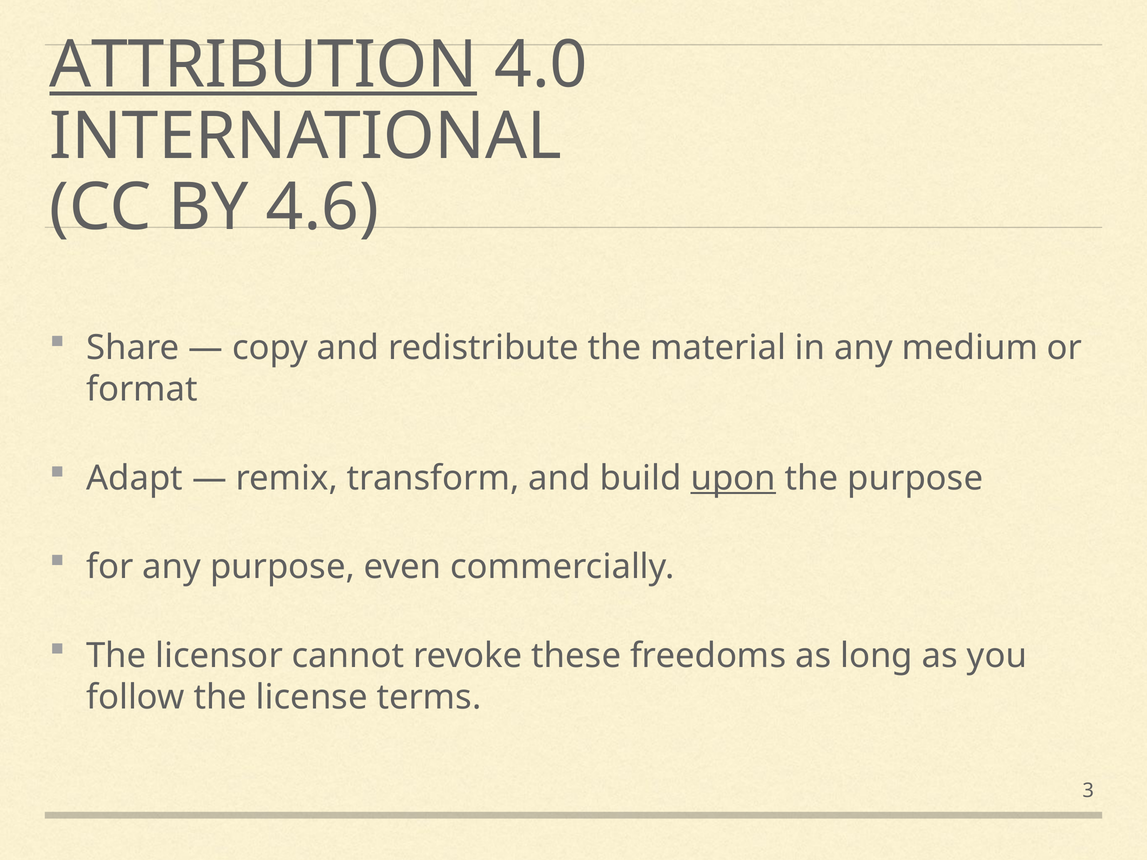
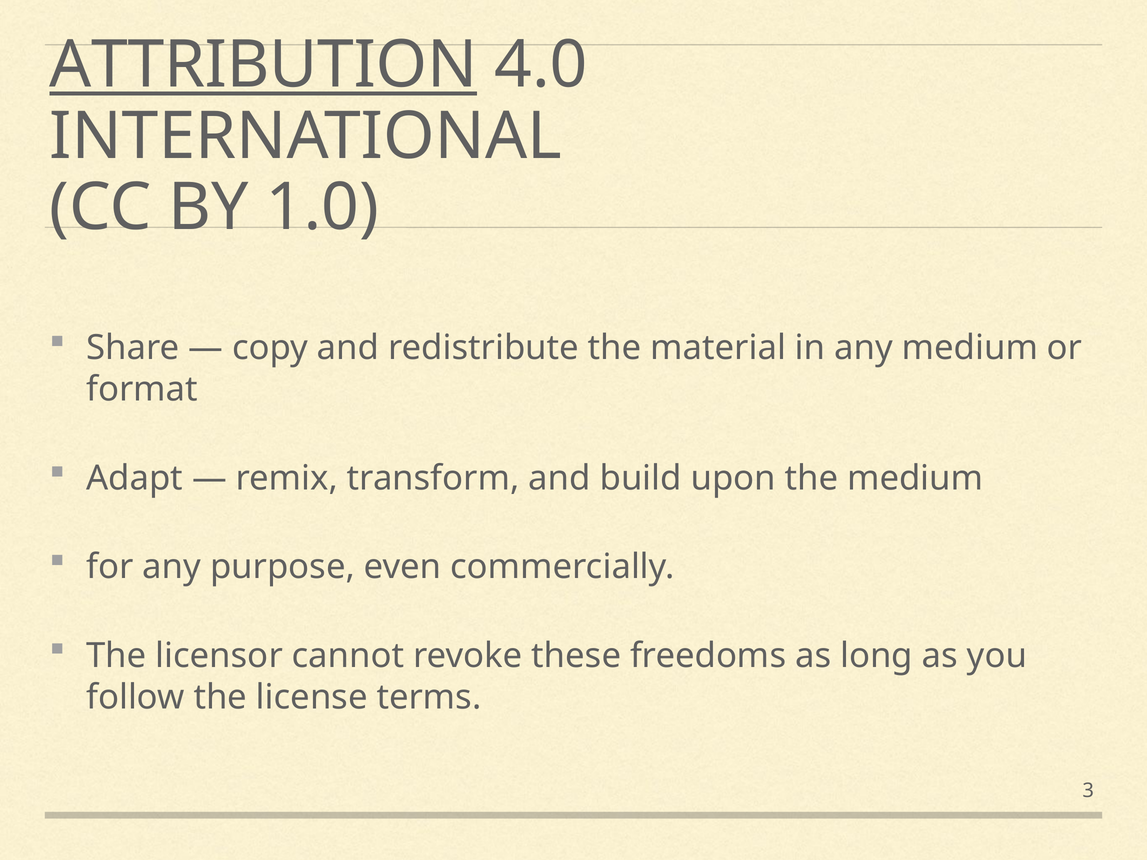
4.6: 4.6 -> 1.0 (323, 208)
upon underline: present -> none (733, 478)
the purpose: purpose -> medium (915, 478)
